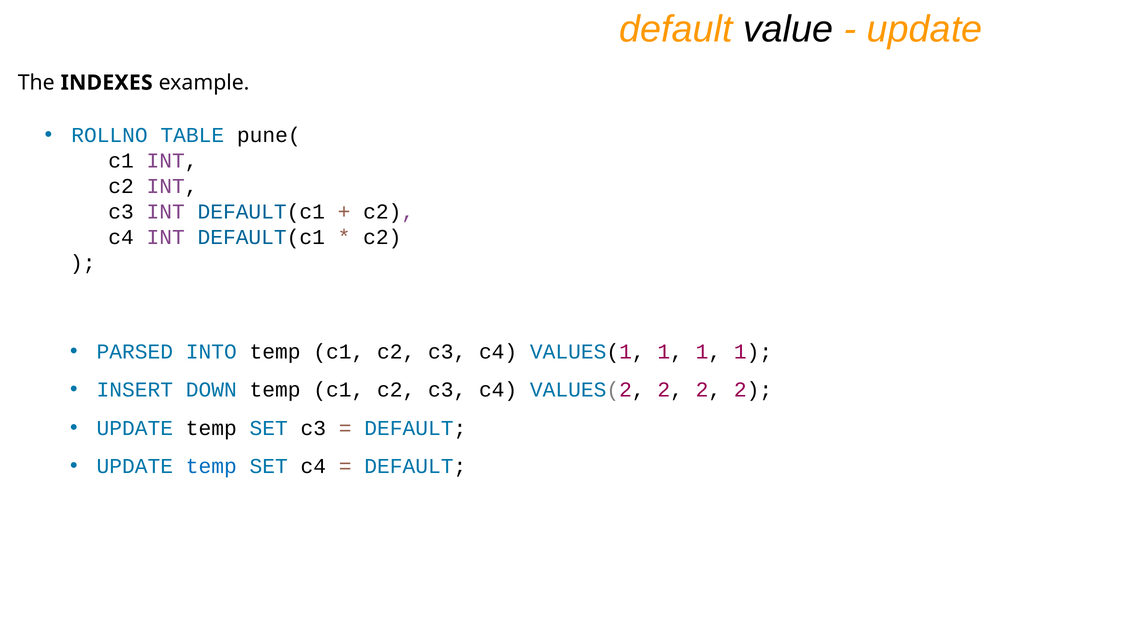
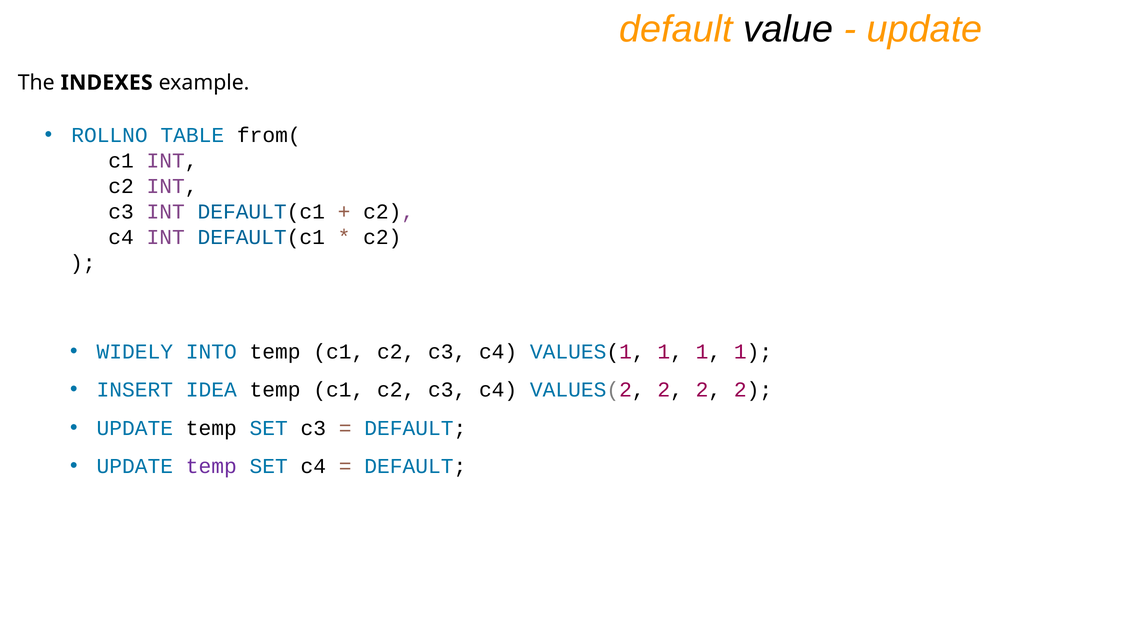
pune(: pune( -> from( (269, 135)
PARSED: PARSED -> WIDELY (135, 352)
DOWN: DOWN -> IDEA (211, 390)
temp colour: blue -> purple (211, 467)
